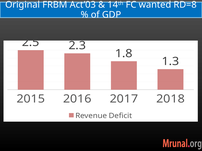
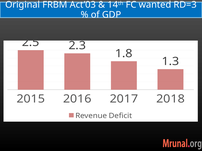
RD=8: RD=8 -> RD=3 (185, 5)
